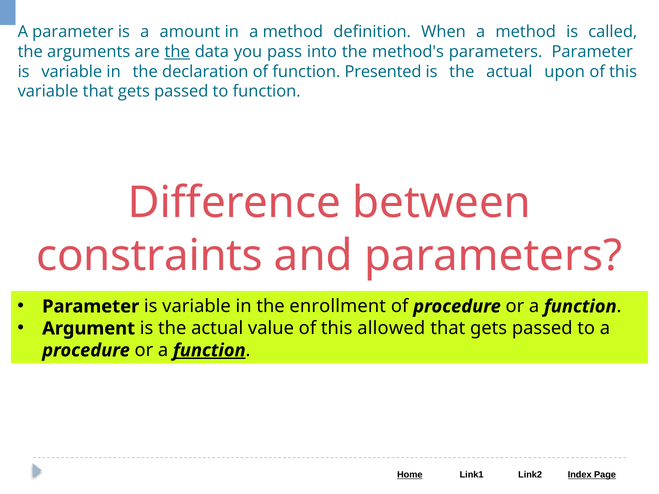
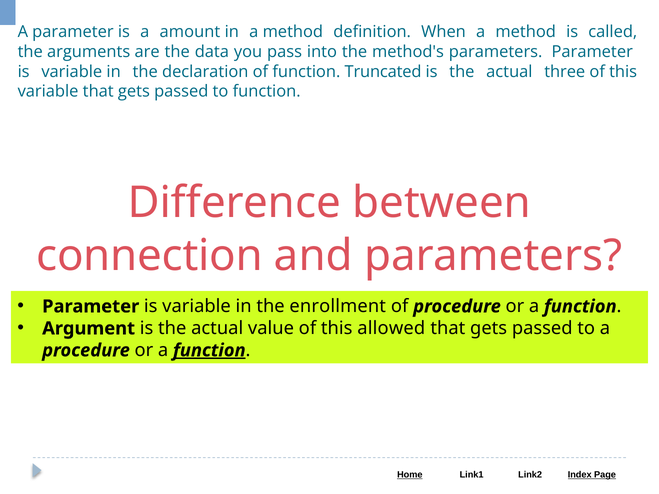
the underline: present -> none (177, 52)
Presented: Presented -> Truncated (383, 72)
upon: upon -> three (565, 72)
constraints: constraints -> connection (150, 256)
